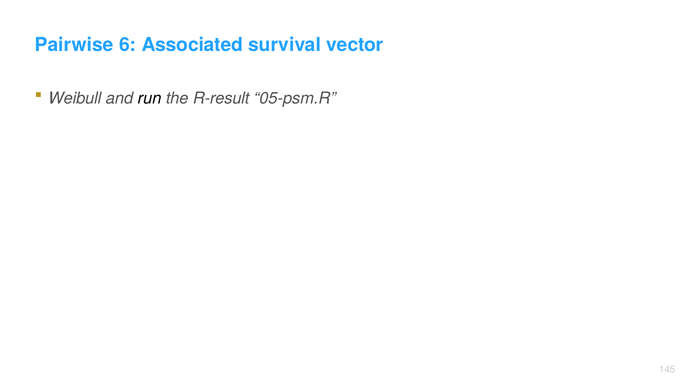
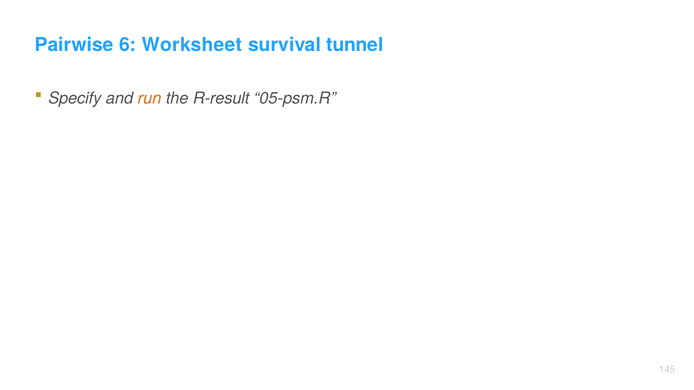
Associated: Associated -> Worksheet (192, 45)
vector: vector -> tunnel (355, 45)
Weibull: Weibull -> Specify (75, 98)
run colour: black -> orange (150, 98)
